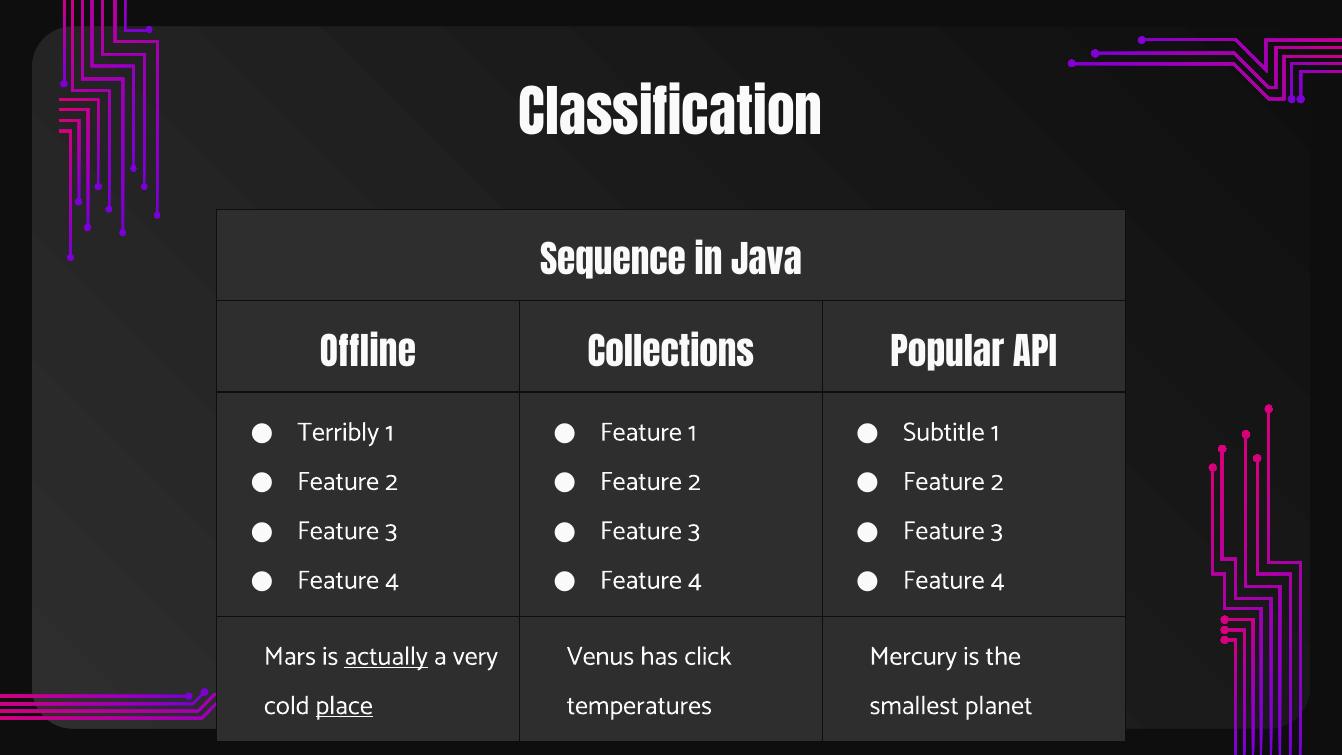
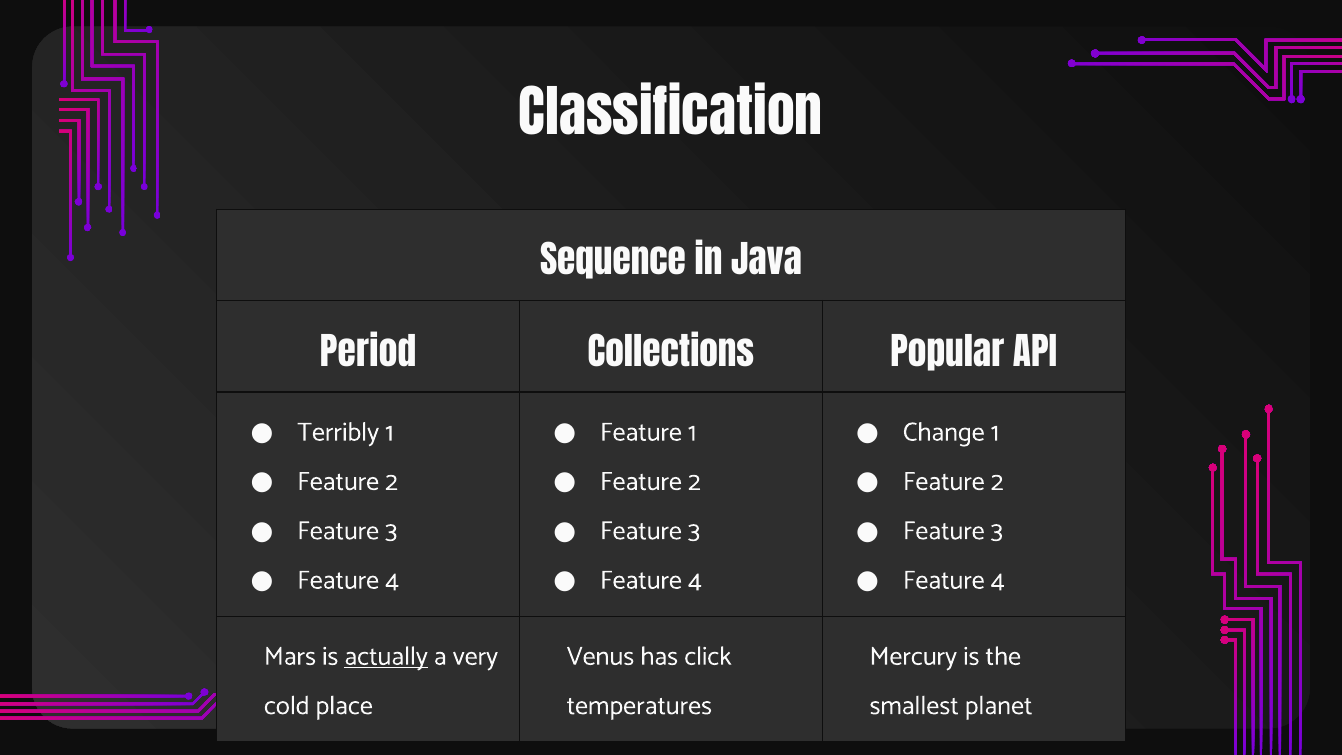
Offline: Offline -> Period (368, 354)
Subtitle: Subtitle -> Change (944, 432)
place underline: present -> none (344, 705)
